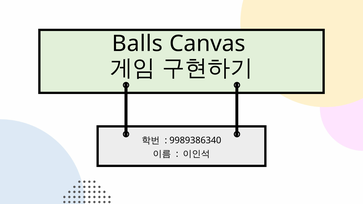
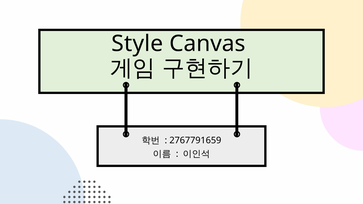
Balls: Balls -> Style (137, 44)
9989386340: 9989386340 -> 2767791659 (195, 140)
